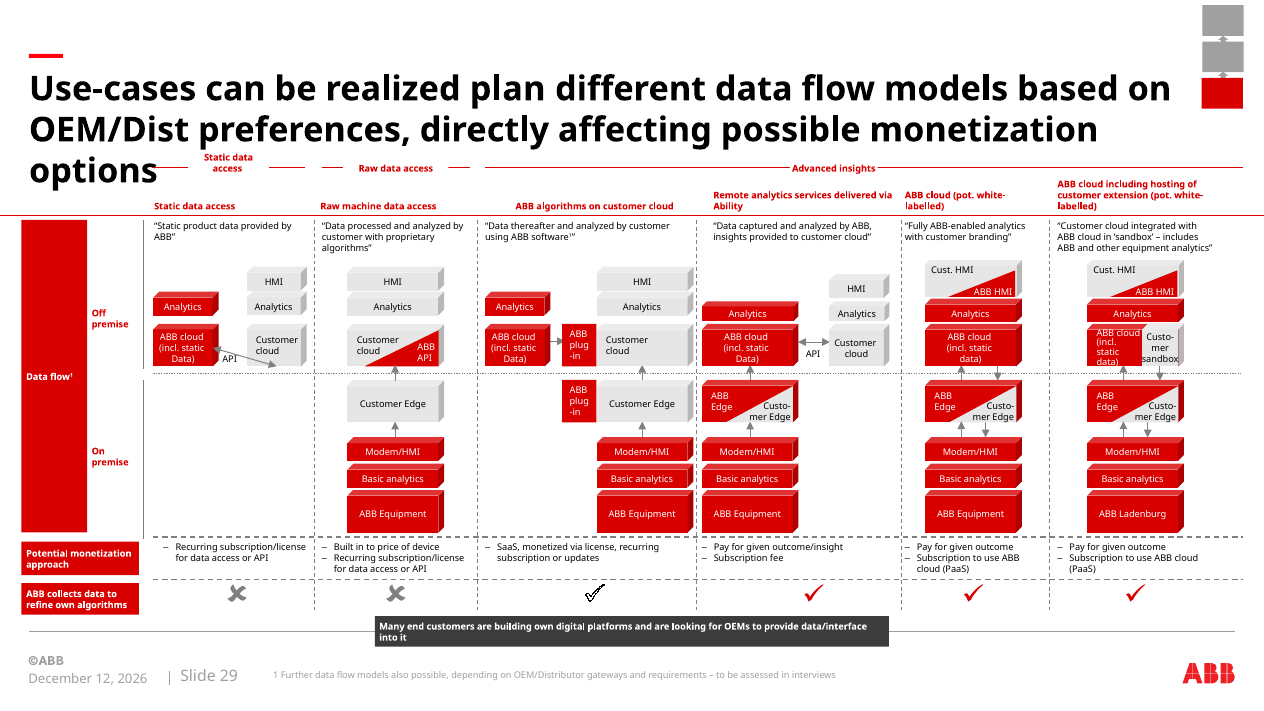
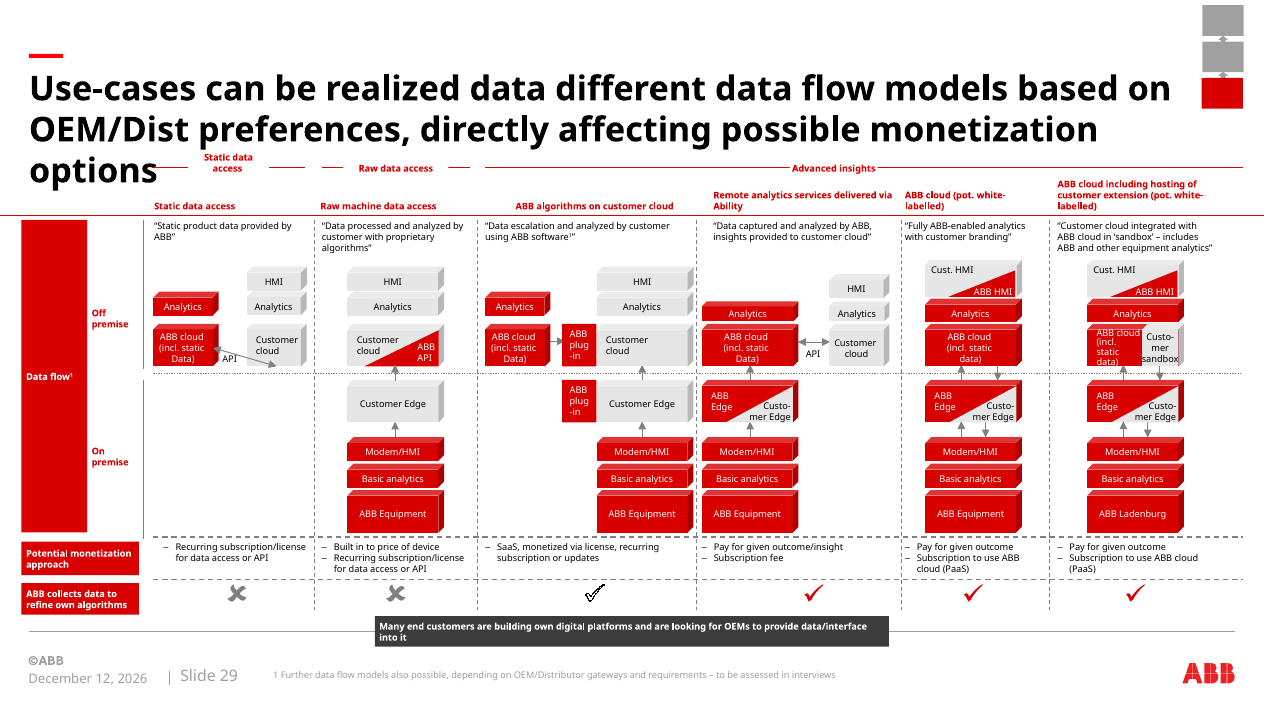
realized plan: plan -> data (508, 89)
thereafter: thereafter -> escalation (533, 226)
